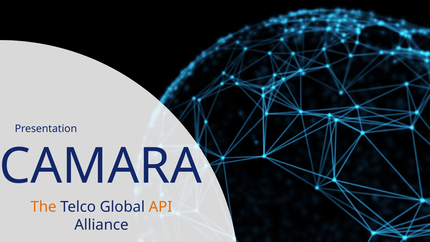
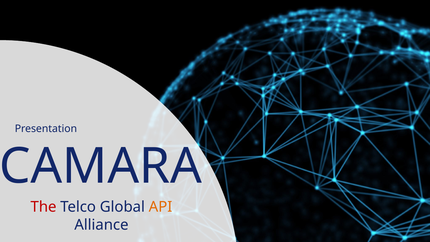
The colour: orange -> red (44, 207)
